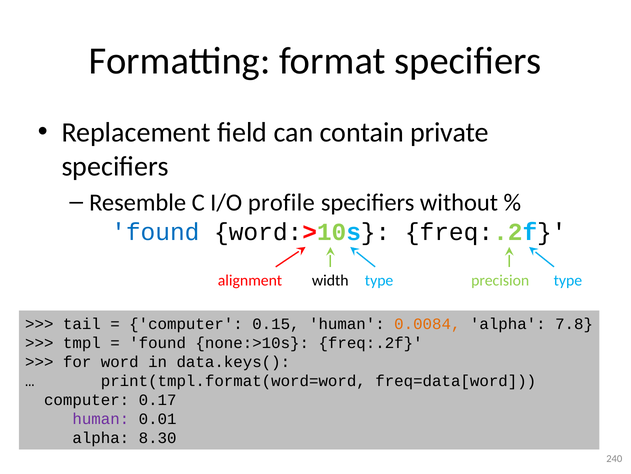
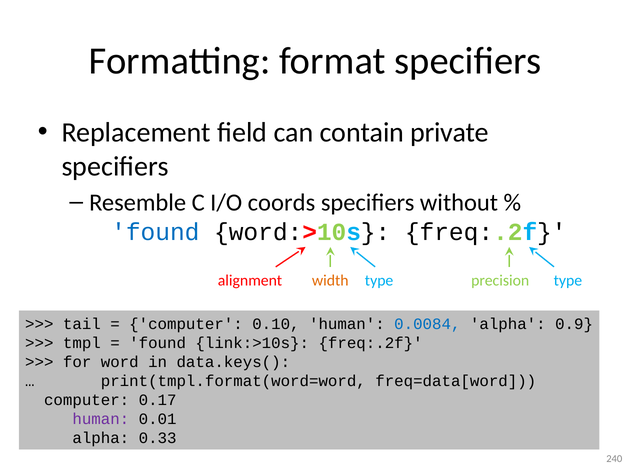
profile: profile -> coords (281, 202)
width colour: black -> orange (330, 280)
0.15: 0.15 -> 0.10 (276, 324)
0.0084 colour: orange -> blue (427, 324)
7.8: 7.8 -> 0.9 (574, 324)
none:>10s: none:>10s -> link:>10s (252, 343)
8.30: 8.30 -> 0.33 (158, 437)
